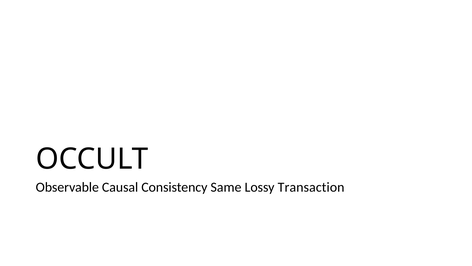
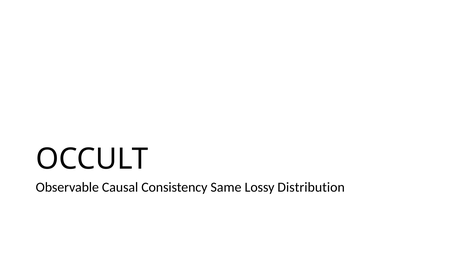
Transaction: Transaction -> Distribution (311, 187)
